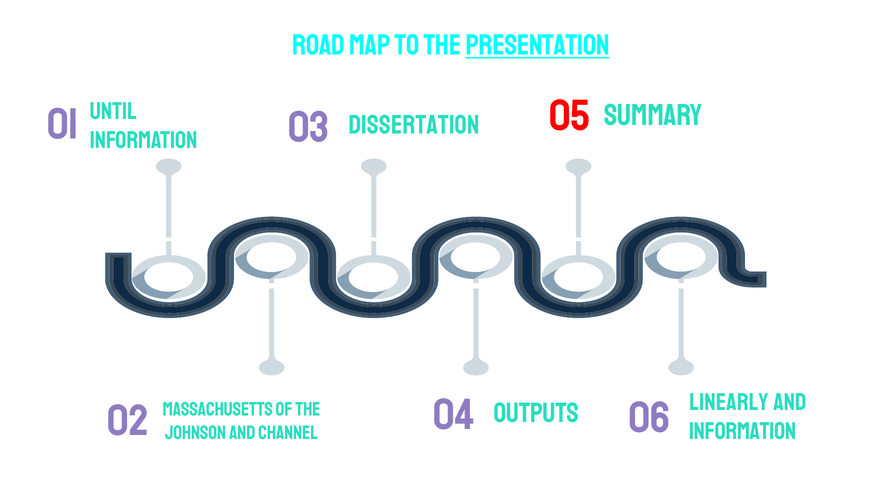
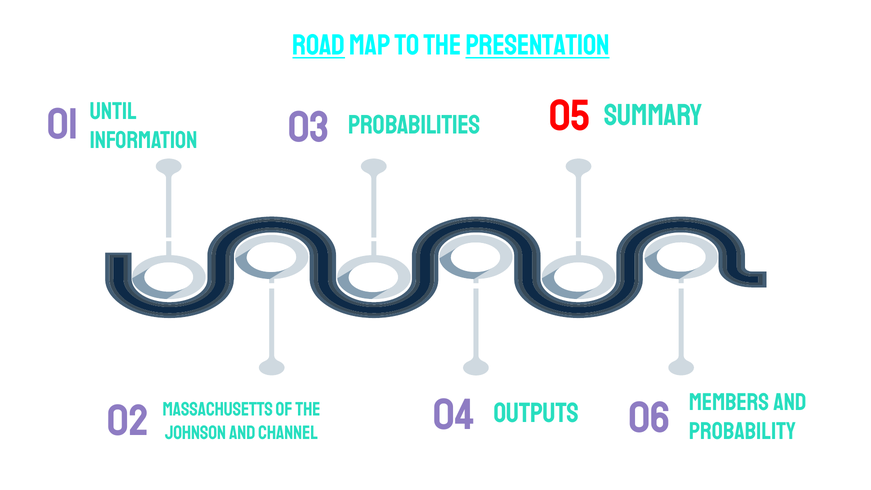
Road underline: none -> present (319, 45)
DISSERTATION: DISSERTATION -> PROBABILITIES (414, 125)
LINEARLY: LINEARLY -> MEMBERS (729, 402)
INFORMATION: INFORMATION -> PROBABILITY (742, 431)
